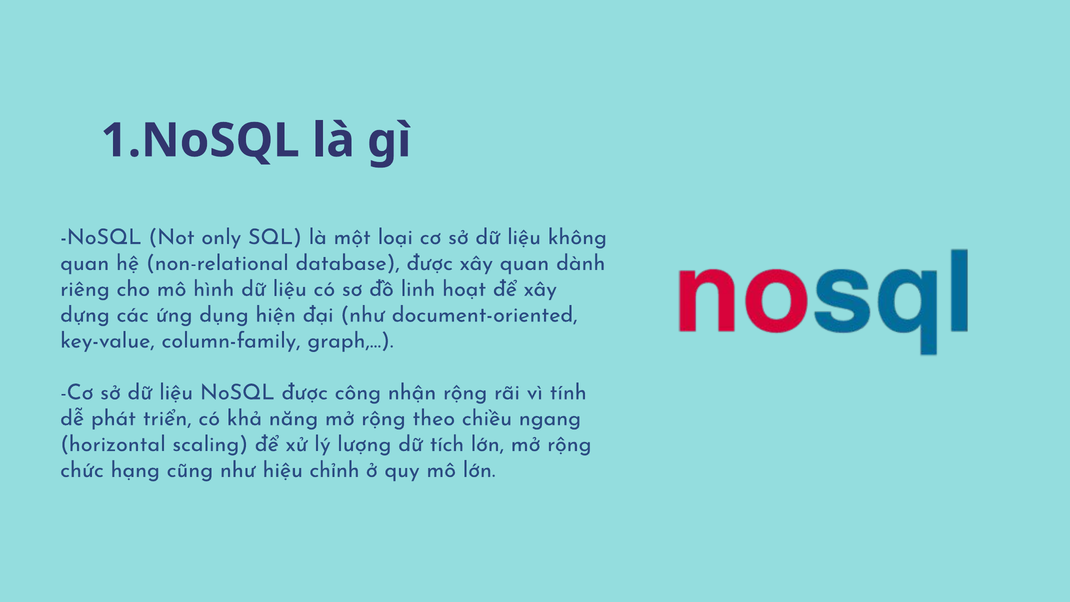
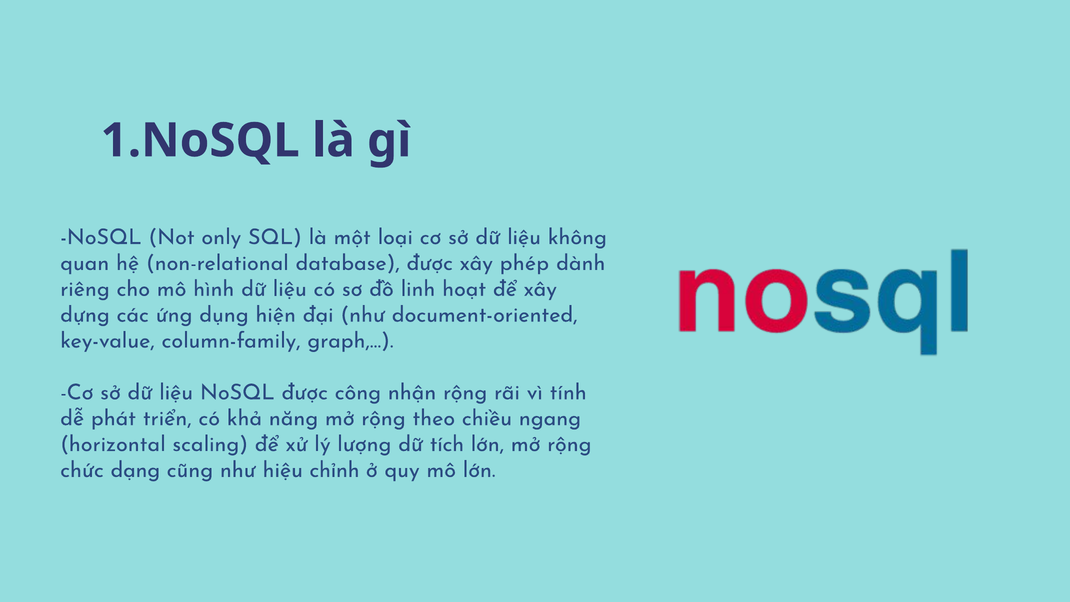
xây quan: quan -> phép (524, 263)
hạng: hạng -> dạng (135, 470)
